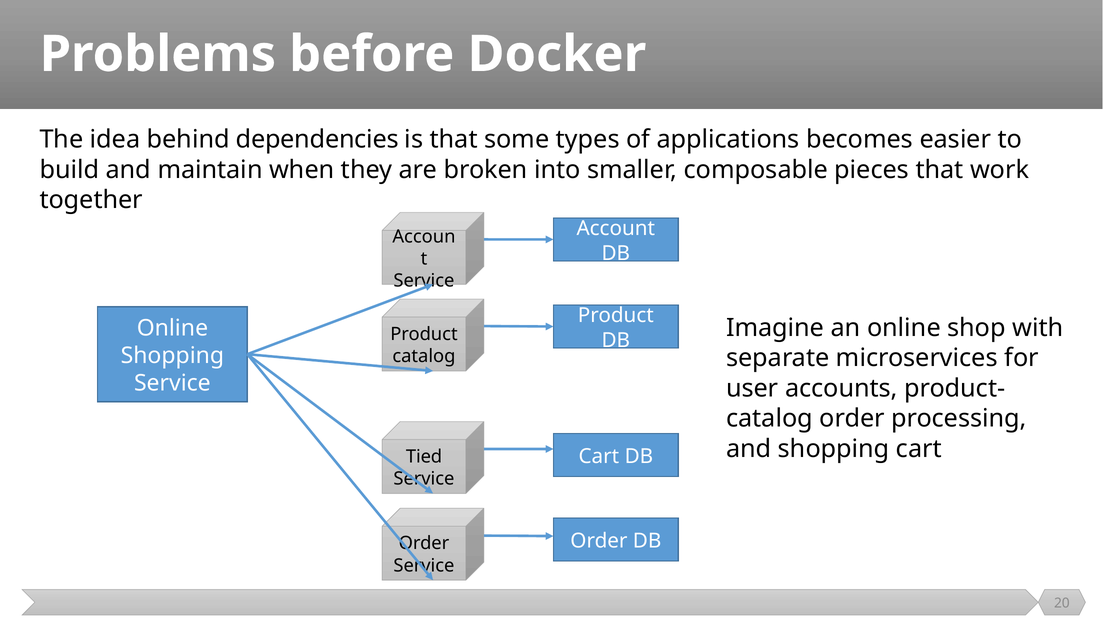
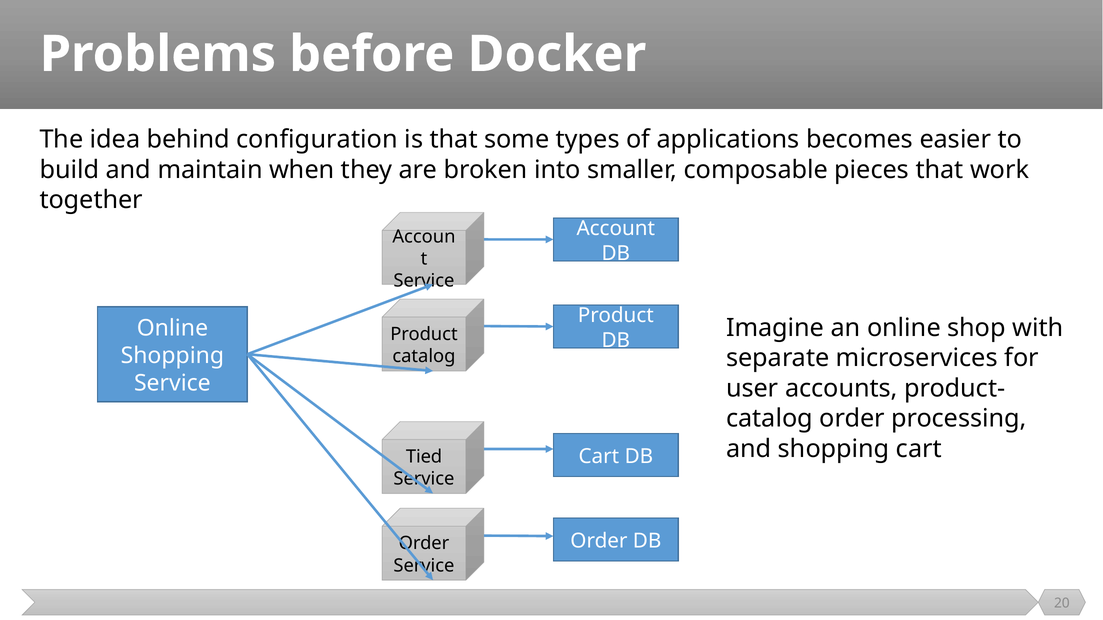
dependencies: dependencies -> configuration (317, 140)
